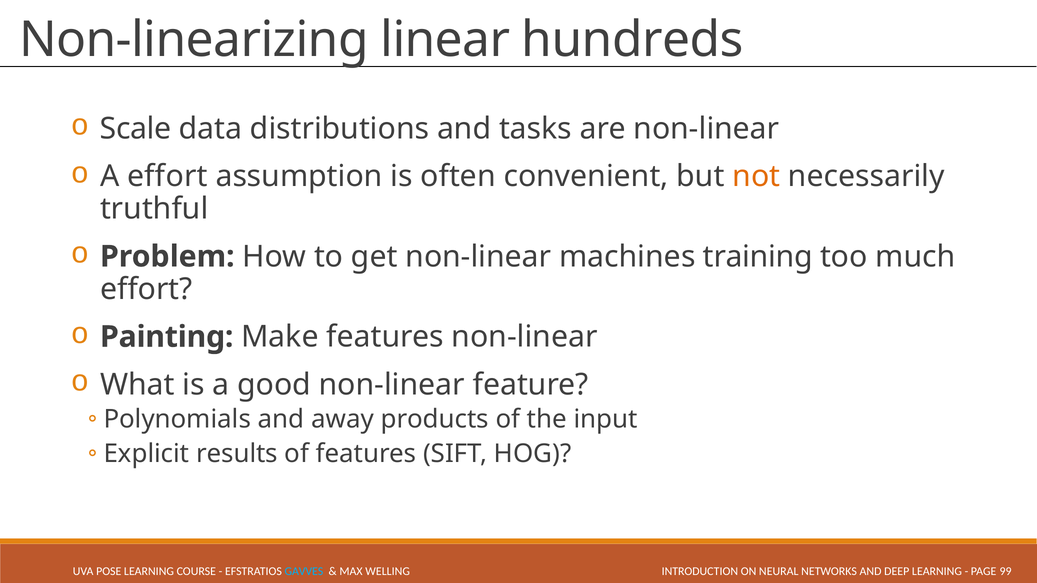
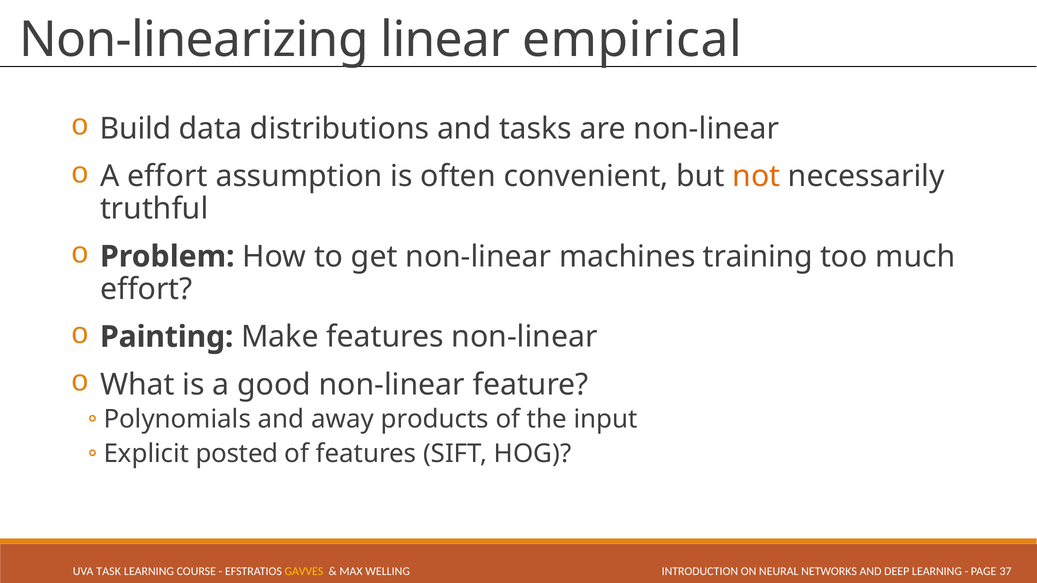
hundreds: hundreds -> empirical (632, 40)
Scale: Scale -> Build (136, 129)
results: results -> posted (237, 454)
POSE: POSE -> TASK (109, 571)
GAVVES colour: light blue -> yellow (304, 571)
99: 99 -> 37 (1006, 571)
